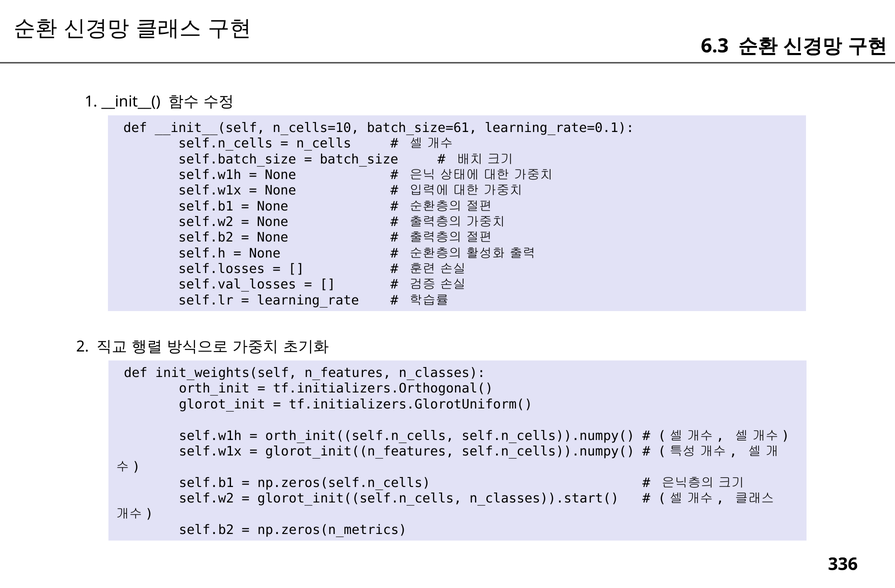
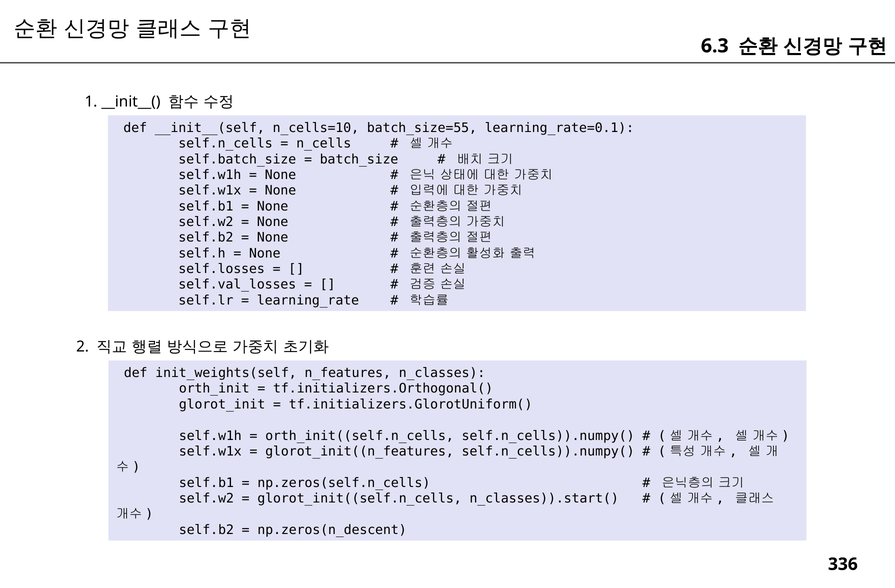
batch_size=61: batch_size=61 -> batch_size=55 (422, 128)
np.zeros(n_metrics: np.zeros(n_metrics -> np.zeros(n_descent (332, 530)
